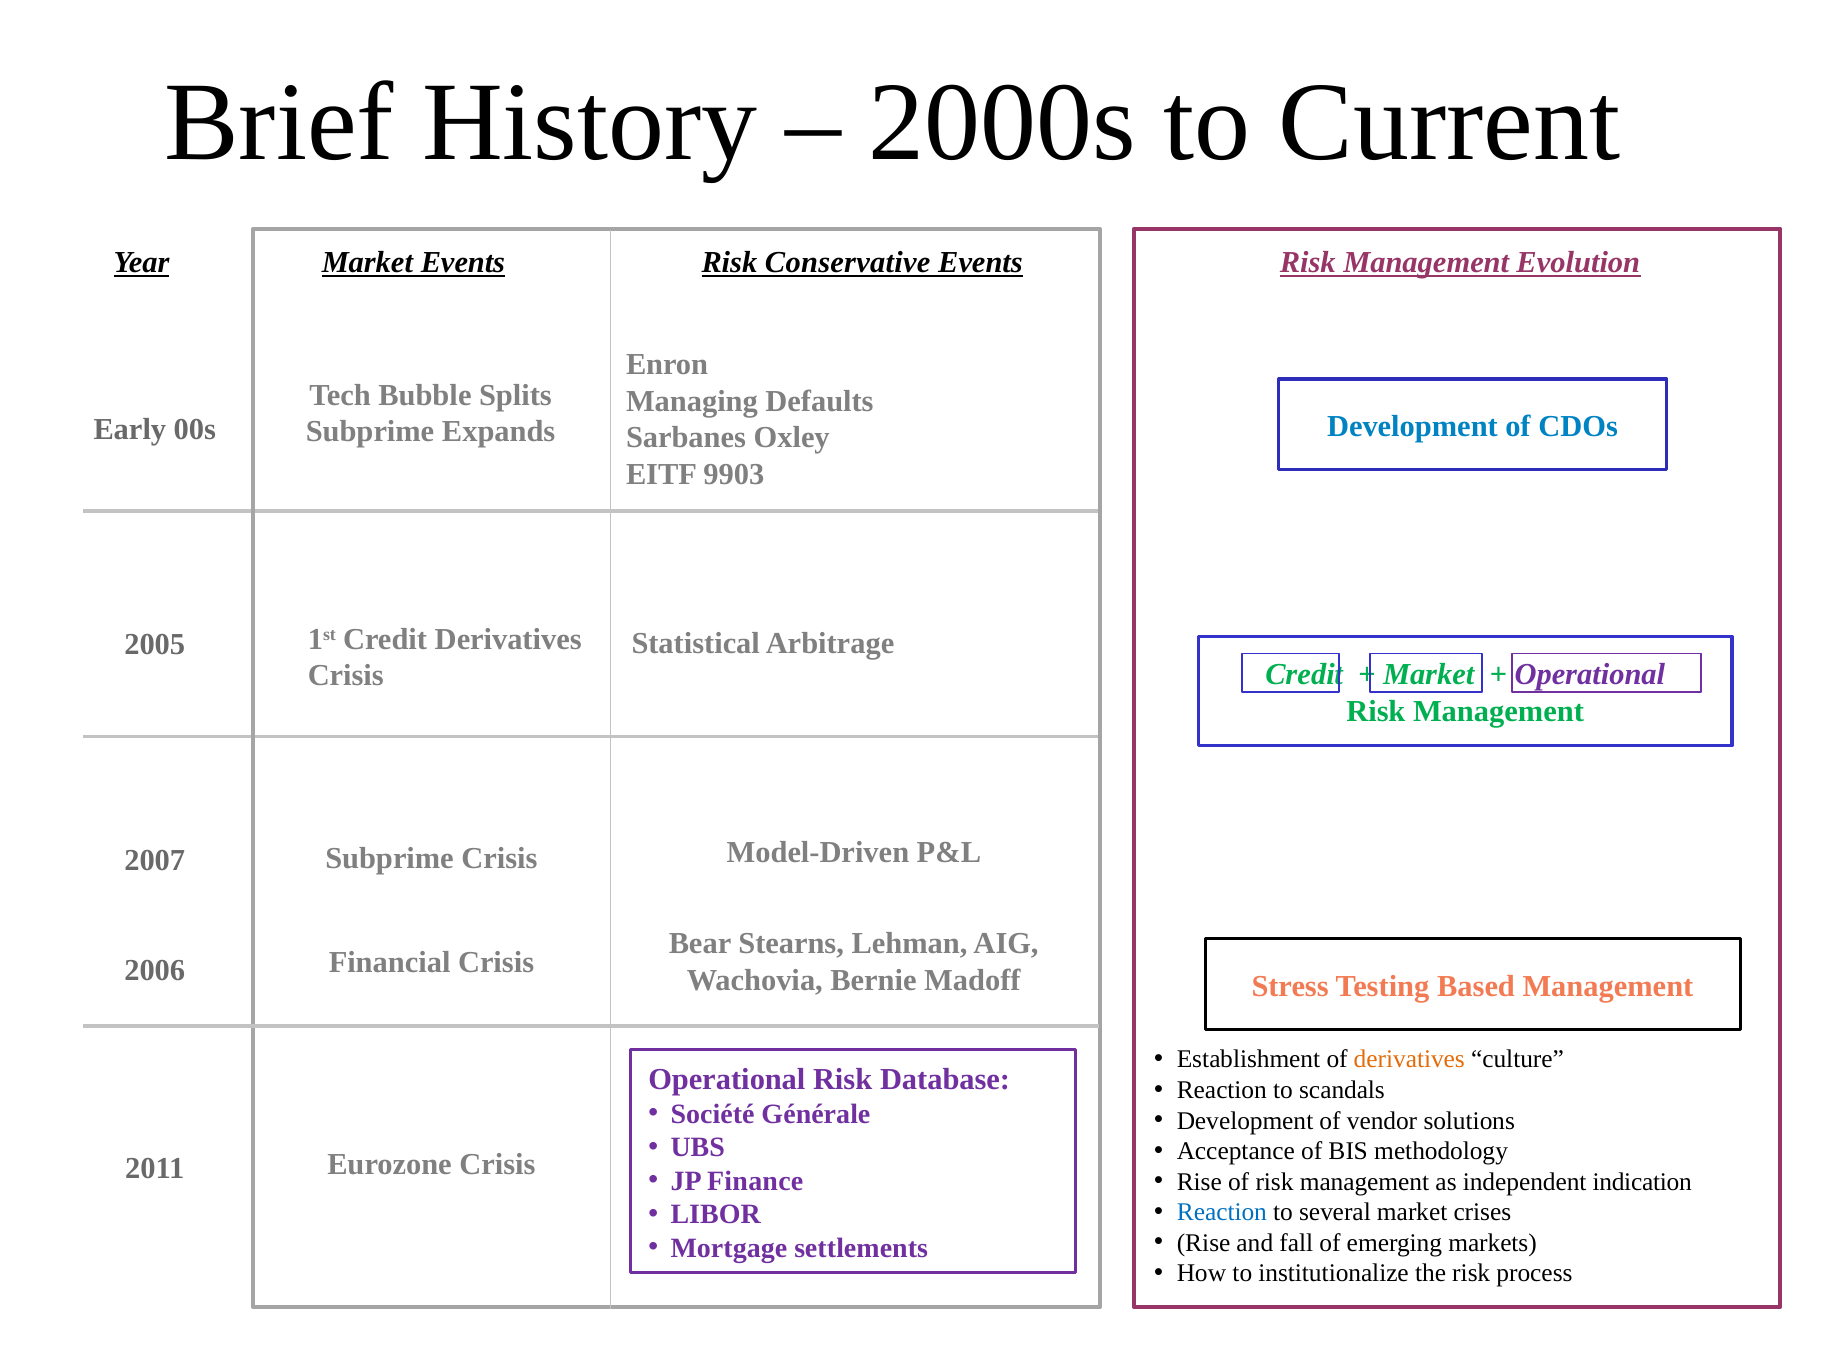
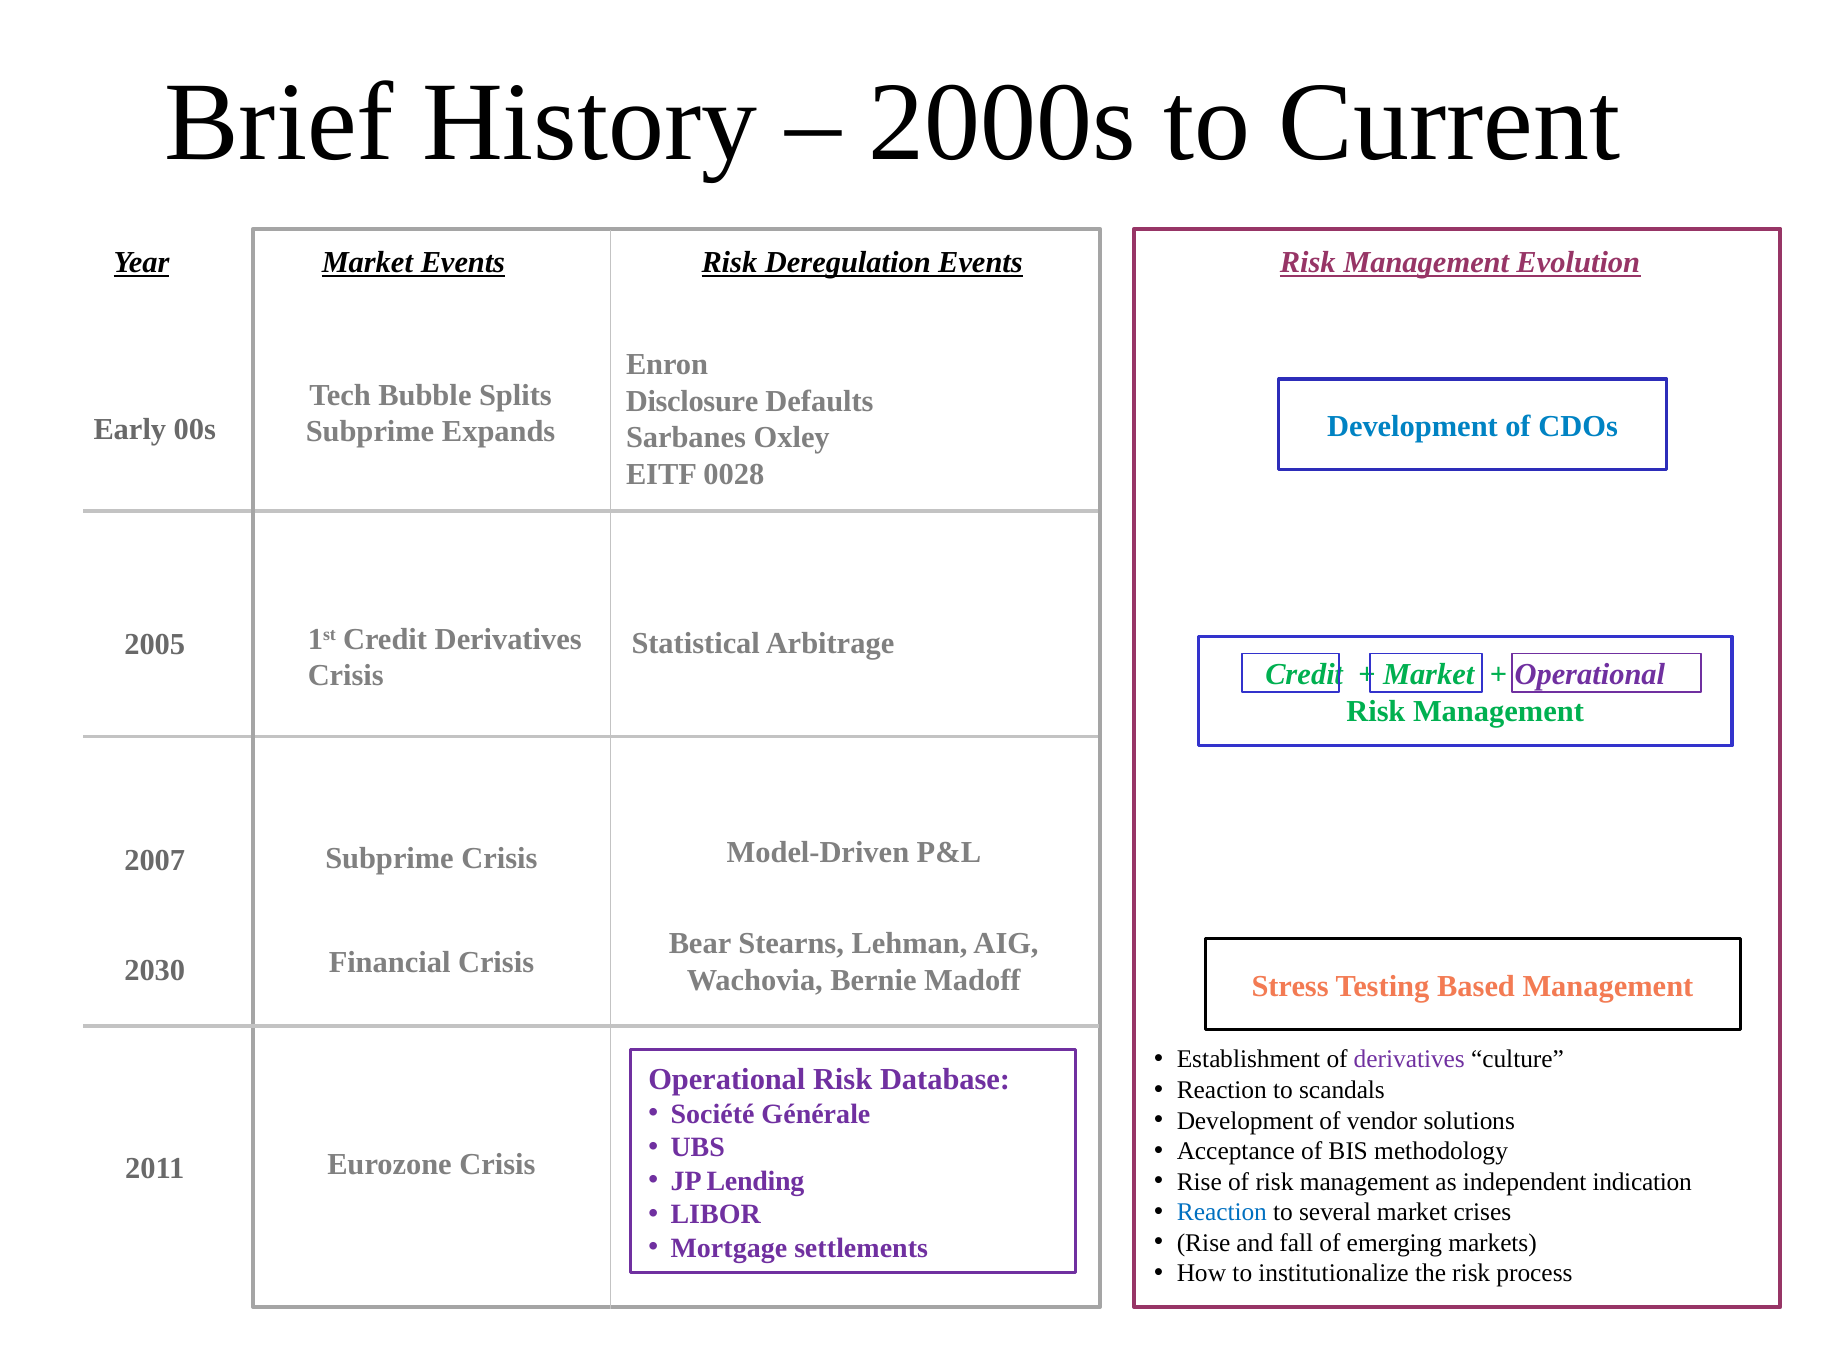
Conservative: Conservative -> Deregulation (848, 262)
Managing: Managing -> Disclosure (692, 401)
9903: 9903 -> 0028 (734, 475)
2006: 2006 -> 2030 (155, 970)
derivatives colour: orange -> purple (1409, 1060)
Finance: Finance -> Lending (755, 1182)
